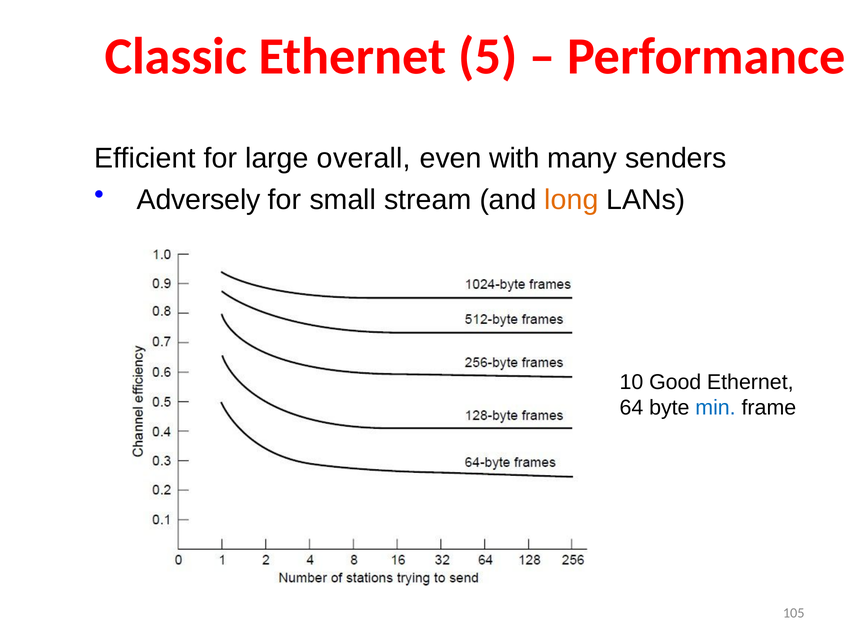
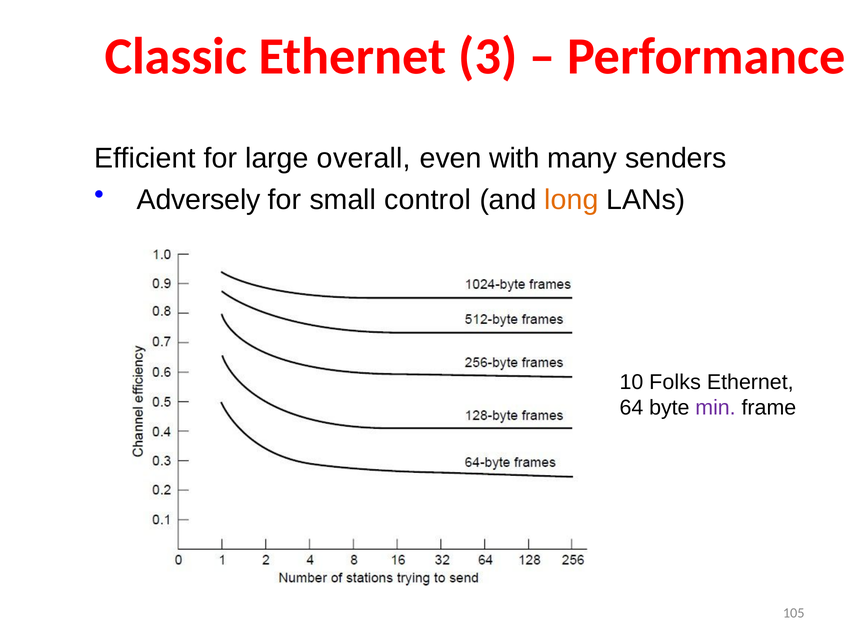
5: 5 -> 3 (488, 57)
stream: stream -> control (428, 200)
Good: Good -> Folks (675, 382)
min colour: blue -> purple (716, 408)
